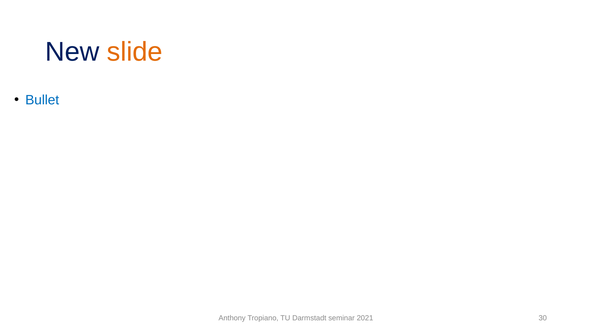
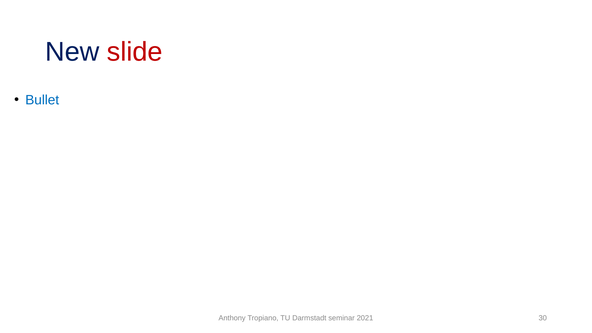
slide colour: orange -> red (135, 52)
